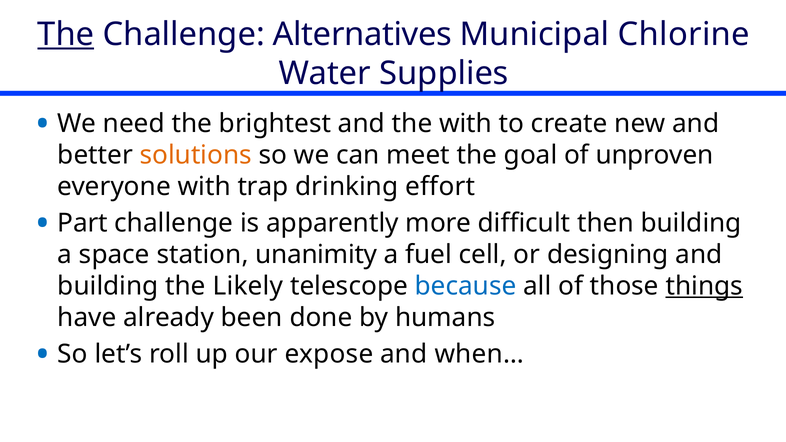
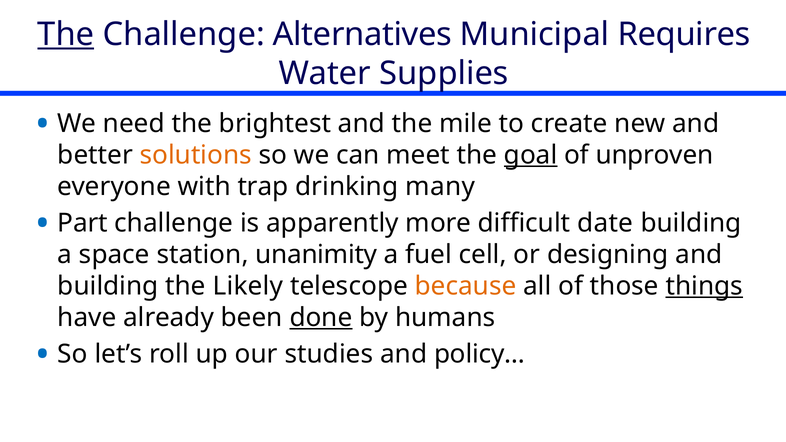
Chlorine: Chlorine -> Requires (684, 34)
the with: with -> mile (465, 124)
goal underline: none -> present (531, 155)
effort: effort -> many (440, 187)
then: then -> date (605, 223)
because colour: blue -> orange (466, 286)
done underline: none -> present (321, 318)
expose: expose -> studies (329, 354)
when…: when… -> policy… (480, 354)
